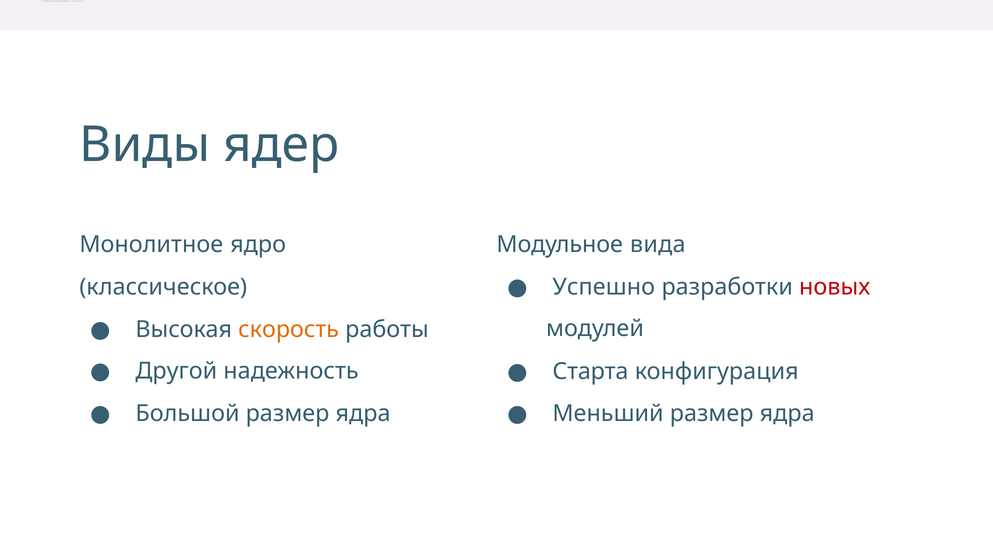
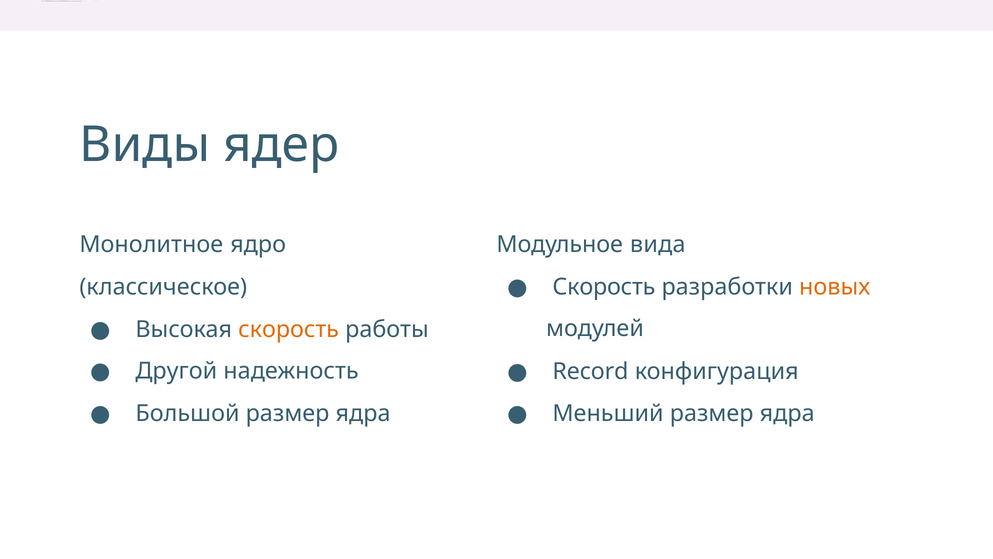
Успешно: Успешно -> Скорость (604, 287)
новых colour: red -> orange (835, 287)
Старта: Старта -> Record (590, 371)
